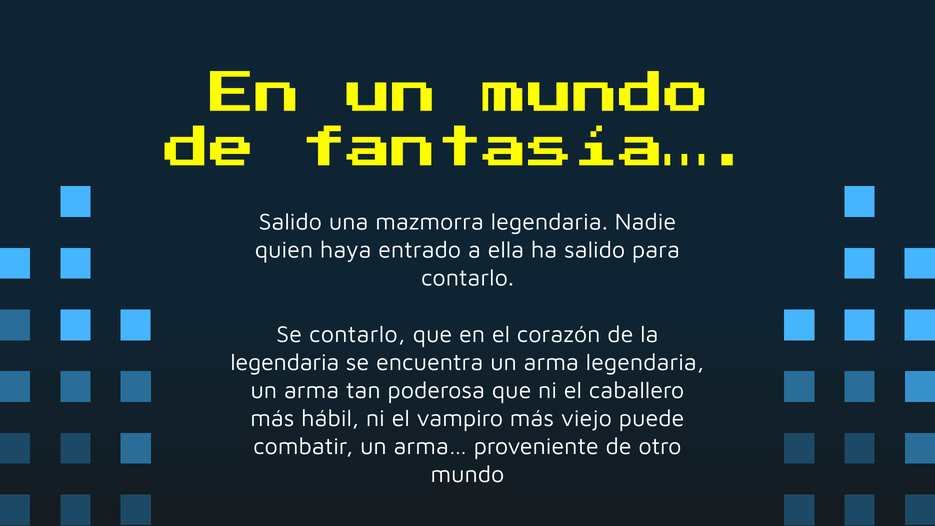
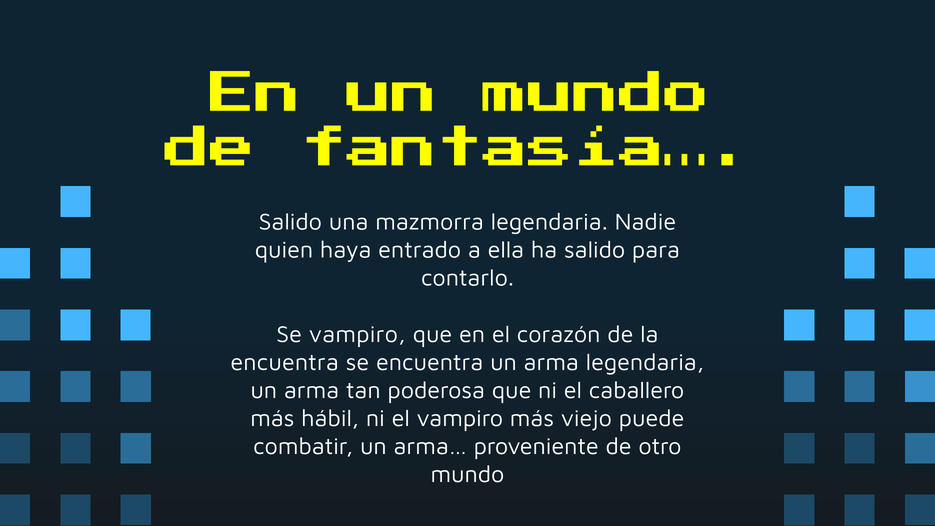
Se contarlo: contarlo -> vampiro (357, 334)
legendaria: legendaria -> encuentra (285, 362)
